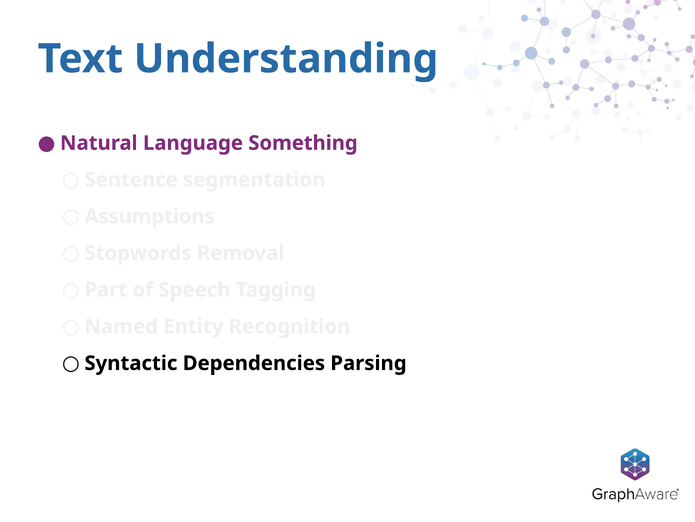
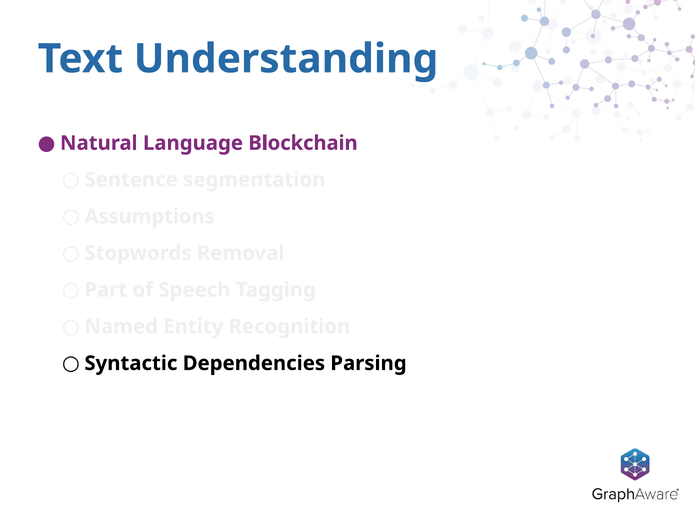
Something: Something -> Blockchain (303, 143)
